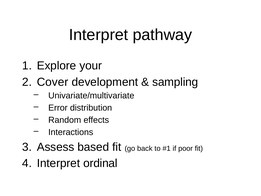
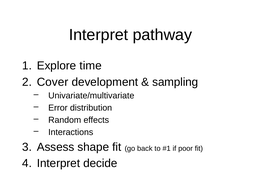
your: your -> time (91, 66)
based: based -> shape (93, 147)
ordinal: ordinal -> decide (100, 163)
